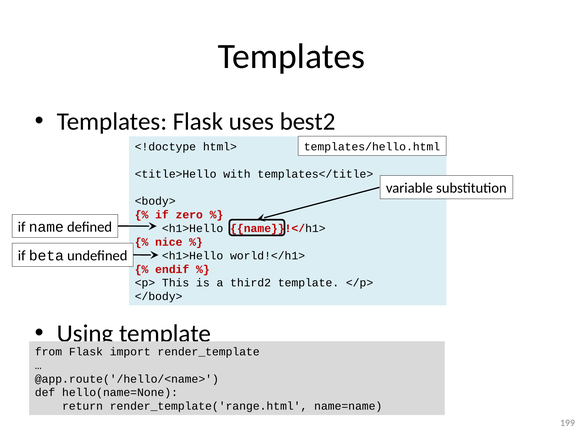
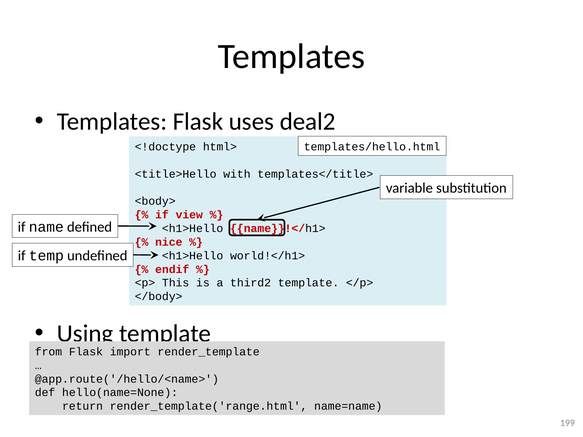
best2: best2 -> deal2 (308, 122)
zero: zero -> view (189, 215)
beta: beta -> temp (46, 256)
